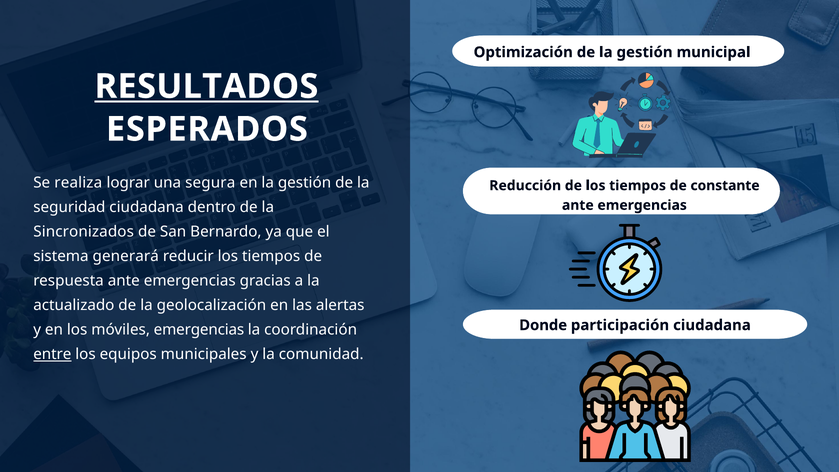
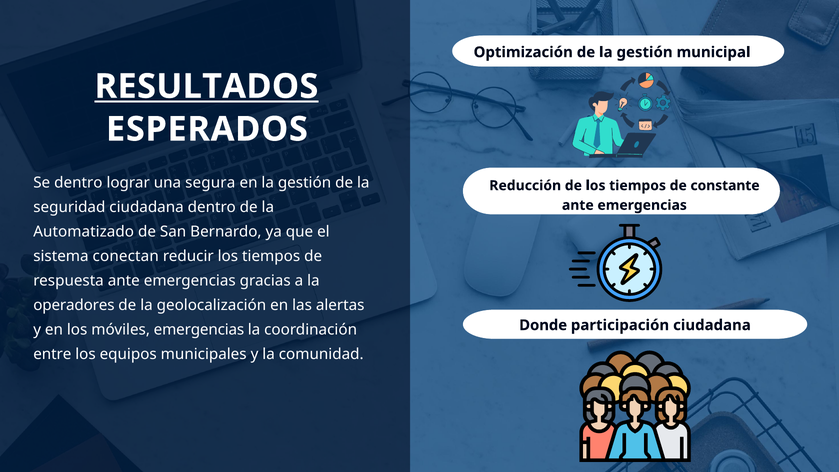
Se realiza: realiza -> dentro (78, 183)
Sincronizados: Sincronizados -> Automatizado (84, 232)
generará: generará -> conectan (126, 256)
actualizado: actualizado -> operadores (74, 305)
entre underline: present -> none (52, 354)
